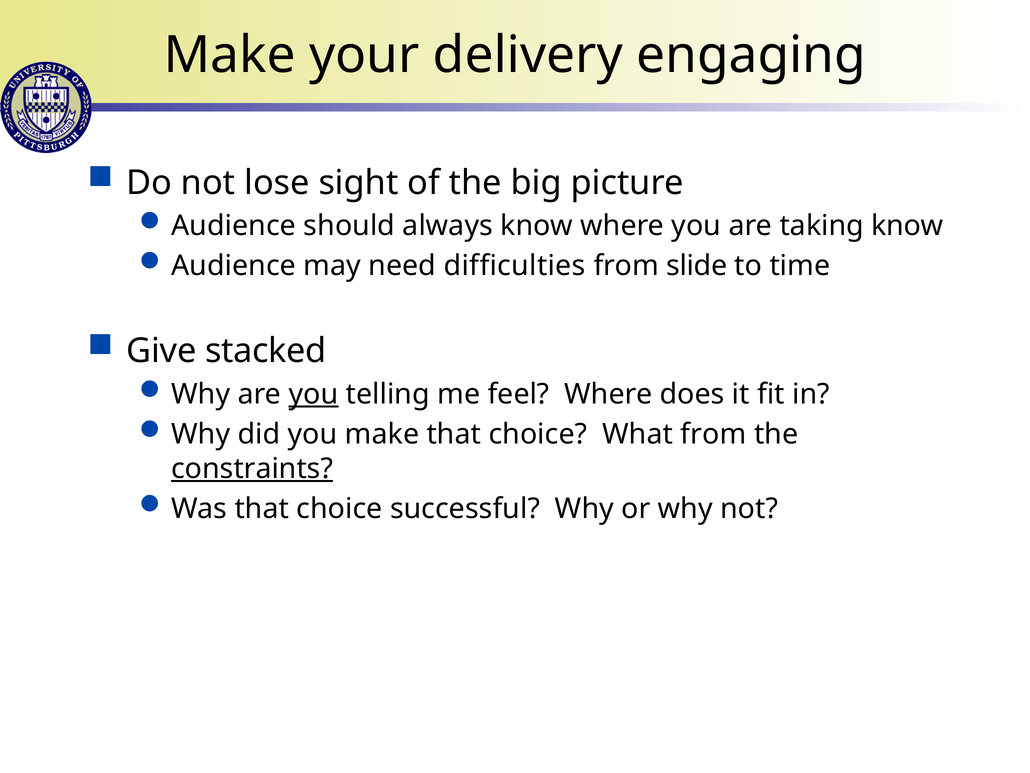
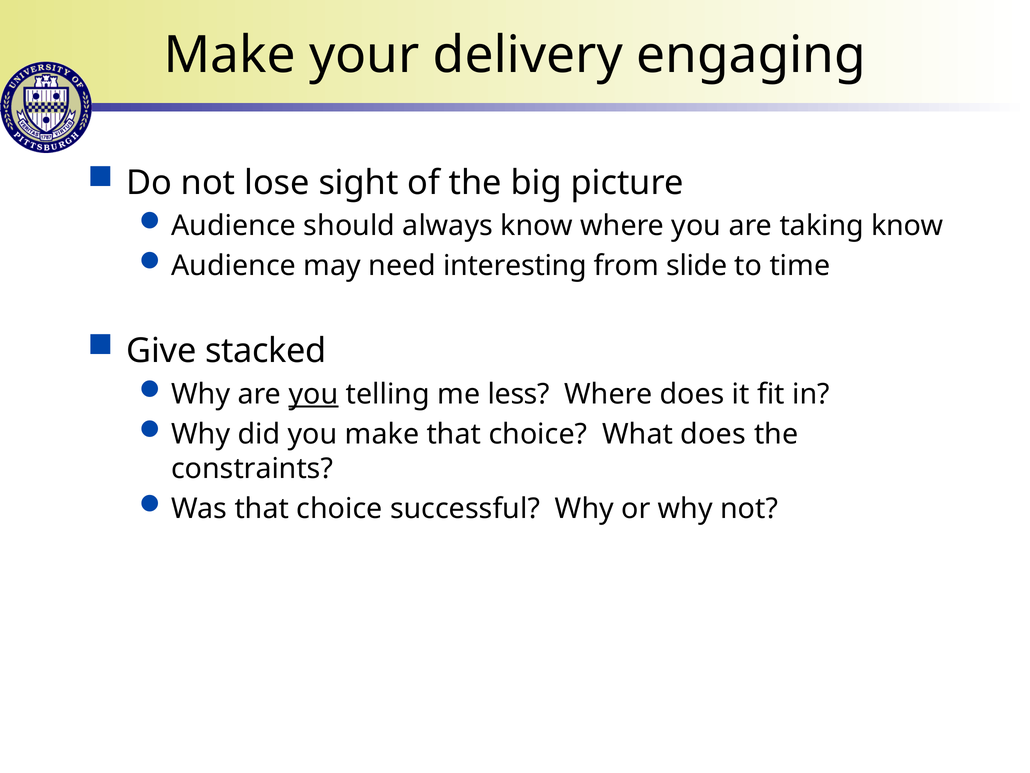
difficulties: difficulties -> interesting (515, 266)
feel: feel -> less (519, 394)
What from: from -> does (713, 434)
constraints underline: present -> none (252, 468)
